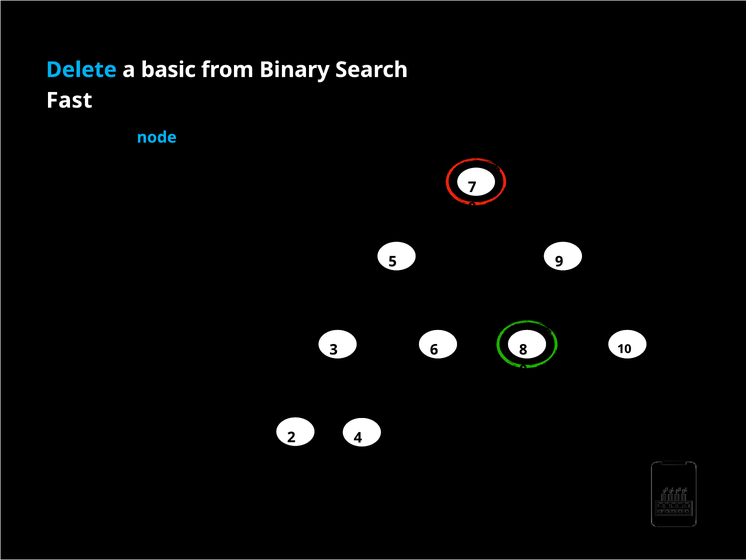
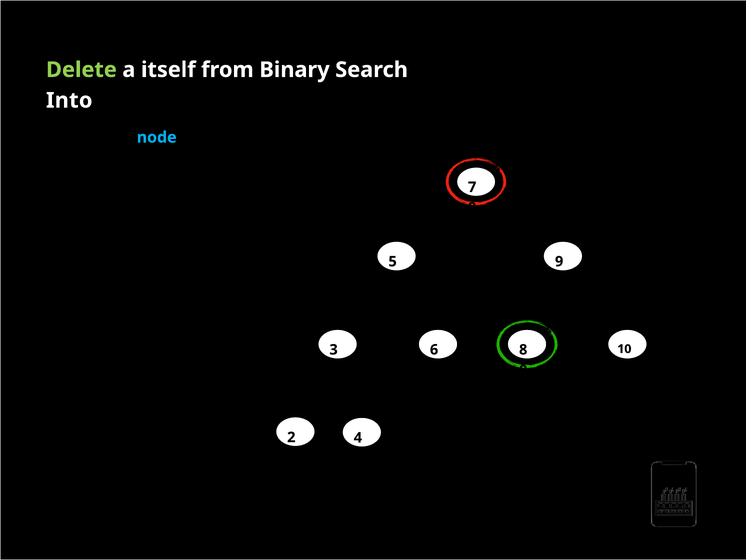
Delete colour: light blue -> light green (81, 70)
basic: basic -> itself (168, 70)
Fast: Fast -> Into (69, 100)
